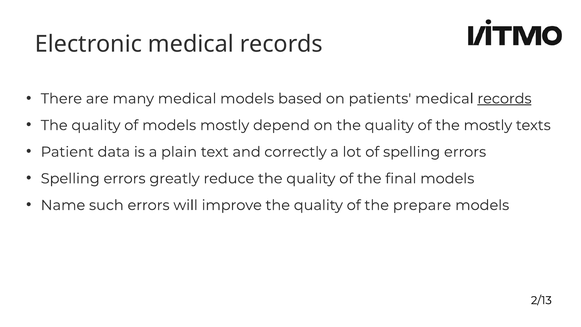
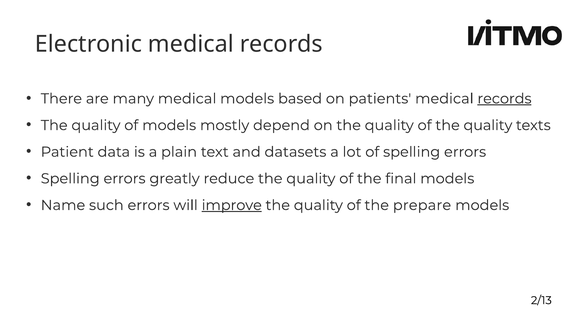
of the mostly: mostly -> quality (488, 125)
correctly: correctly -> datasets (295, 152)
improve underline: none -> present (232, 205)
